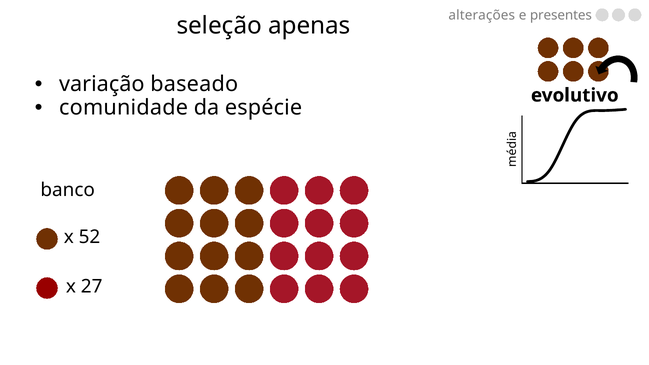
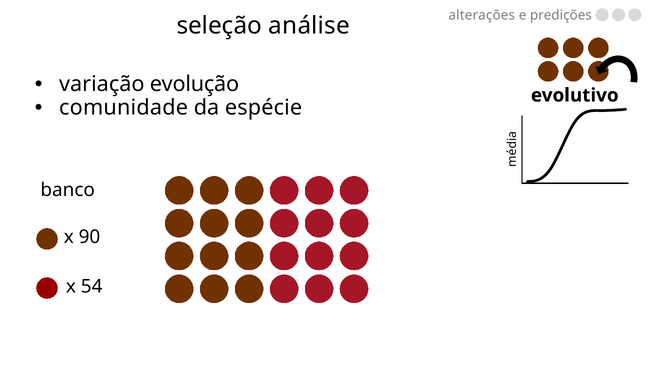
presentes: presentes -> predições (561, 15)
apenas: apenas -> análise (309, 26)
baseado: baseado -> evolução (194, 84)
52: 52 -> 90 (89, 237)
27: 27 -> 54 (92, 287)
